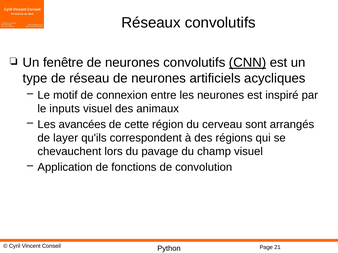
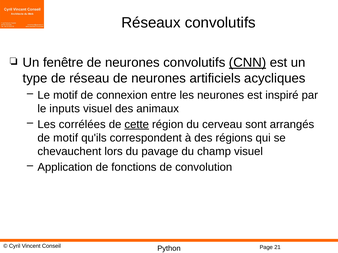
avancées: avancées -> corrélées (82, 125)
cette underline: none -> present (137, 125)
de layer: layer -> motif (66, 138)
